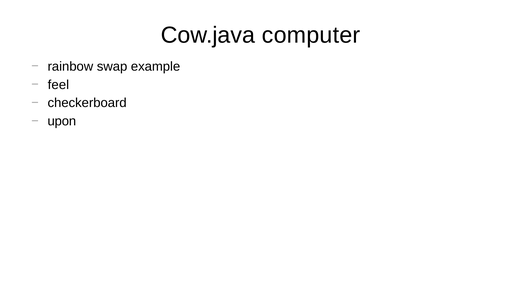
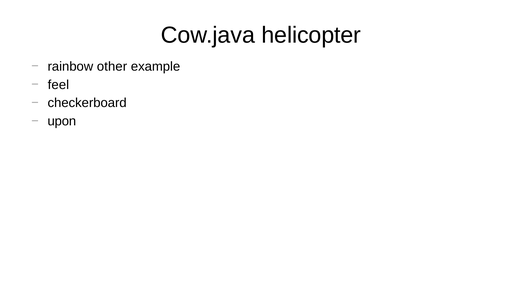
computer: computer -> helicopter (311, 35)
swap: swap -> other (112, 66)
